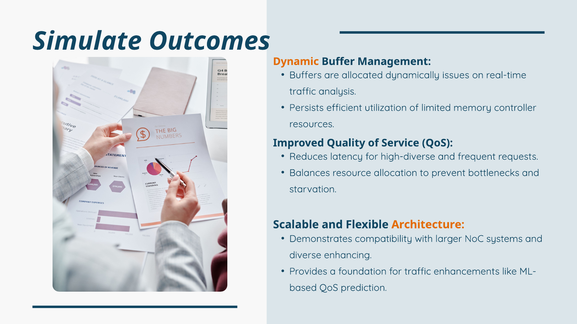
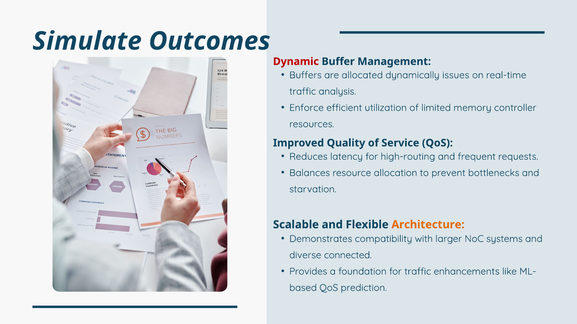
Dynamic colour: orange -> red (296, 62)
Persists: Persists -> Enforce (307, 108)
high-diverse: high-diverse -> high-routing (408, 157)
enhancing: enhancing -> connected (348, 256)
